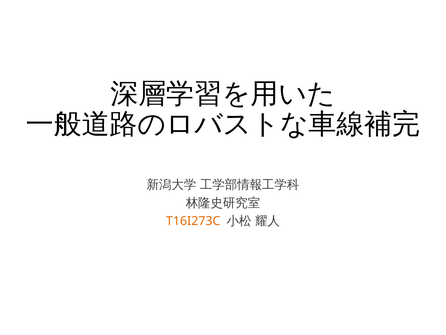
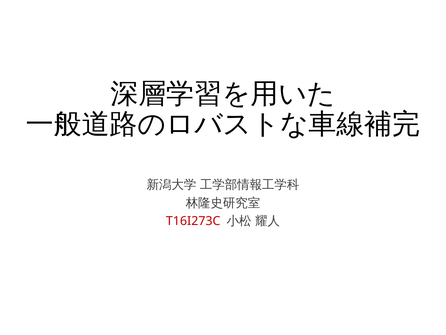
T16I273C colour: orange -> red (193, 221)
